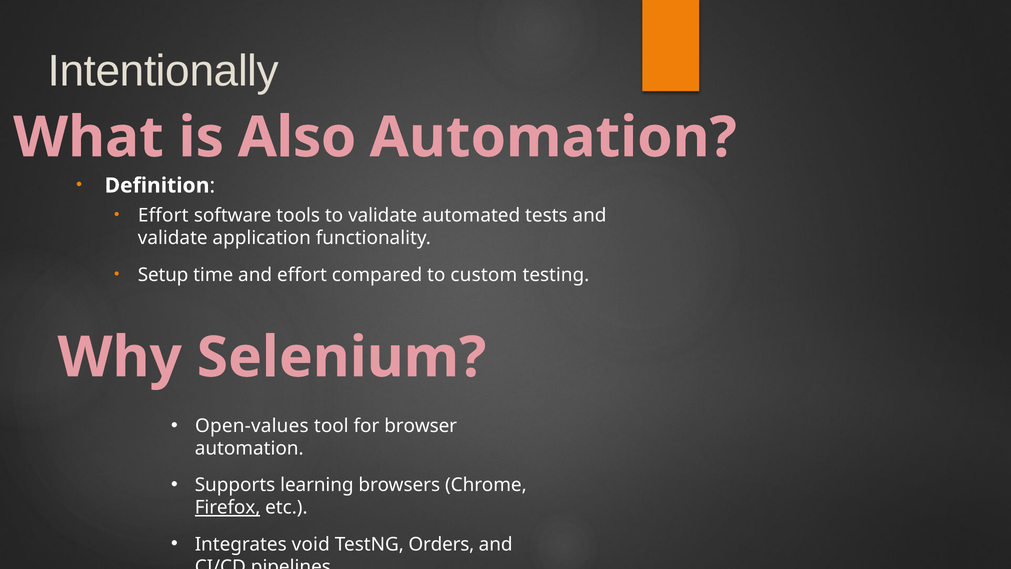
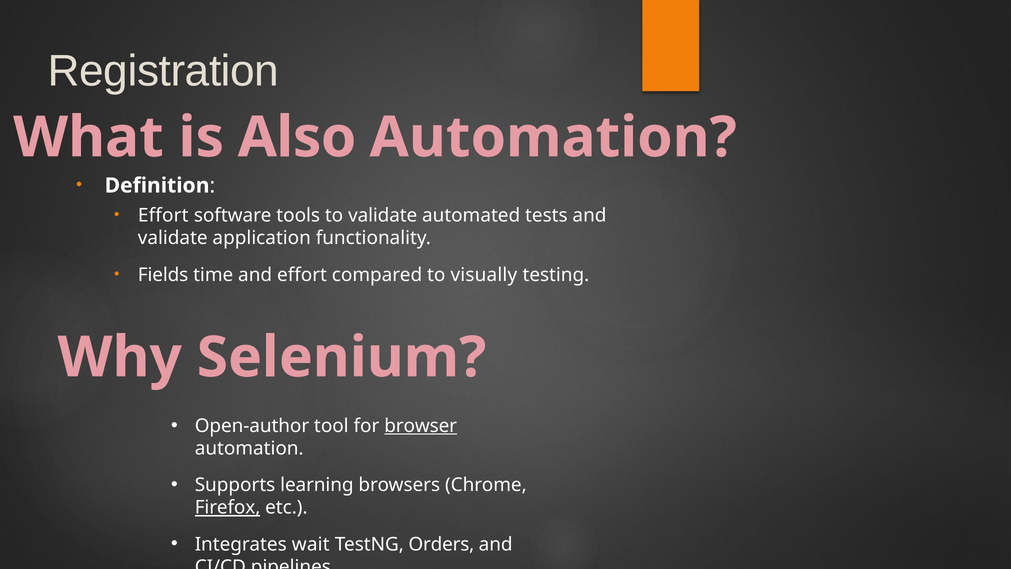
Intentionally: Intentionally -> Registration (163, 71)
Setup: Setup -> Fields (163, 275)
custom: custom -> visually (484, 275)
Open-values: Open-values -> Open-author (252, 426)
browser underline: none -> present (421, 426)
void: void -> wait (311, 544)
